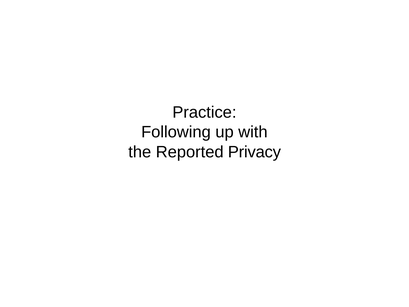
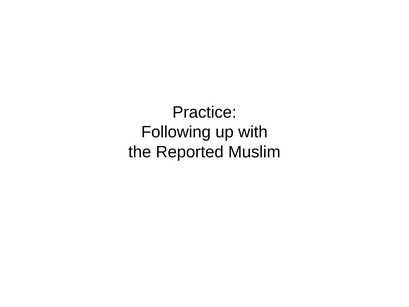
Privacy: Privacy -> Muslim (254, 152)
